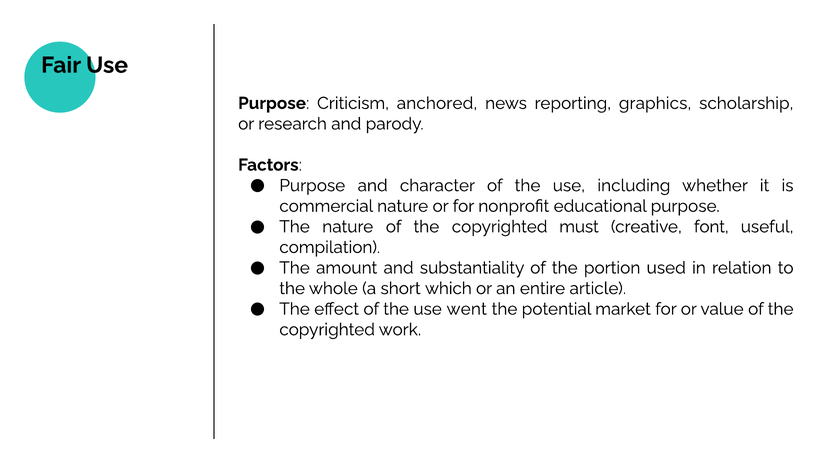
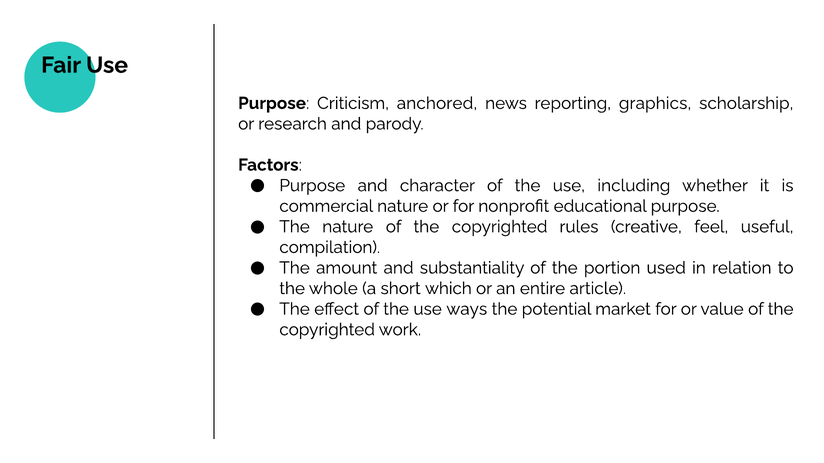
must: must -> rules (579, 227)
font: font -> feel (711, 227)
went: went -> ways (467, 309)
